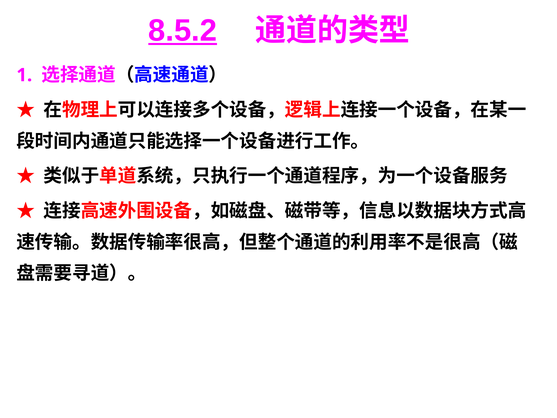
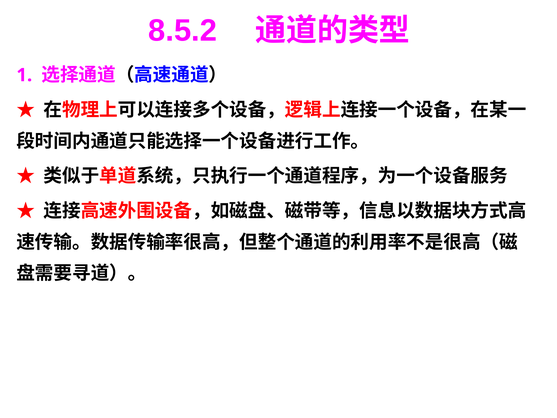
8.5.2 underline: present -> none (183, 31)
